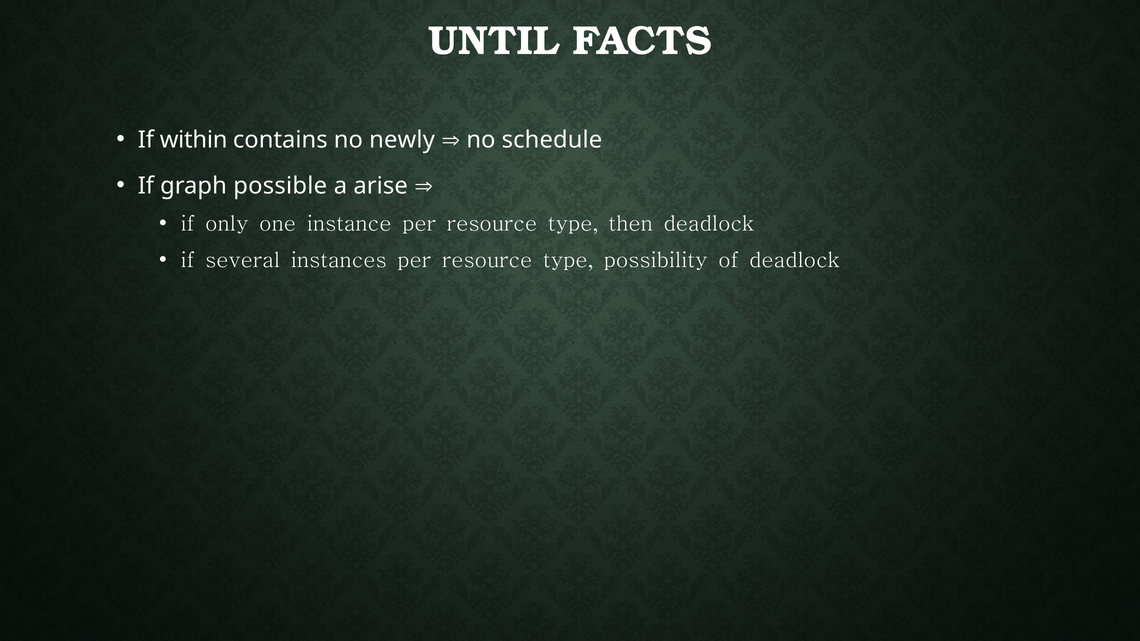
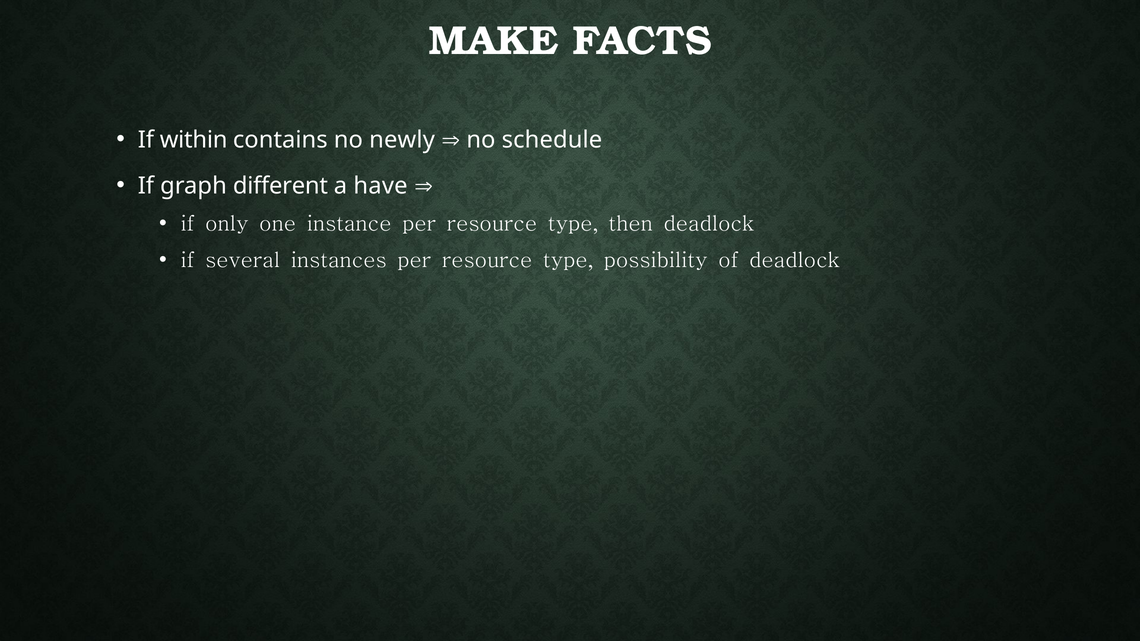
UNTIL: UNTIL -> MAKE (494, 41)
possible: possible -> different (280, 186)
arise: arise -> have (381, 186)
